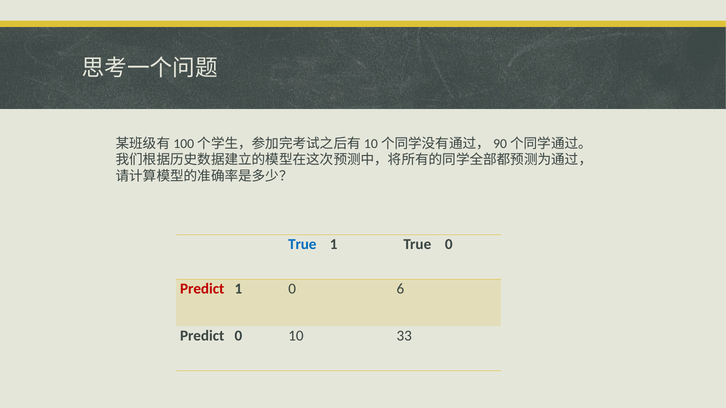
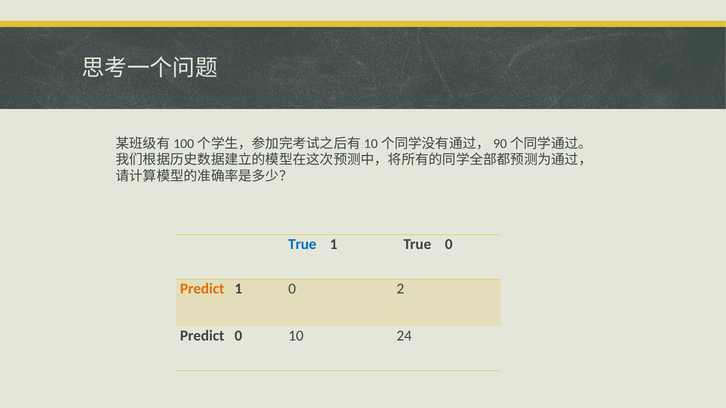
Predict colour: red -> orange (202, 289)
6: 6 -> 2 (400, 289)
33: 33 -> 24 (404, 336)
